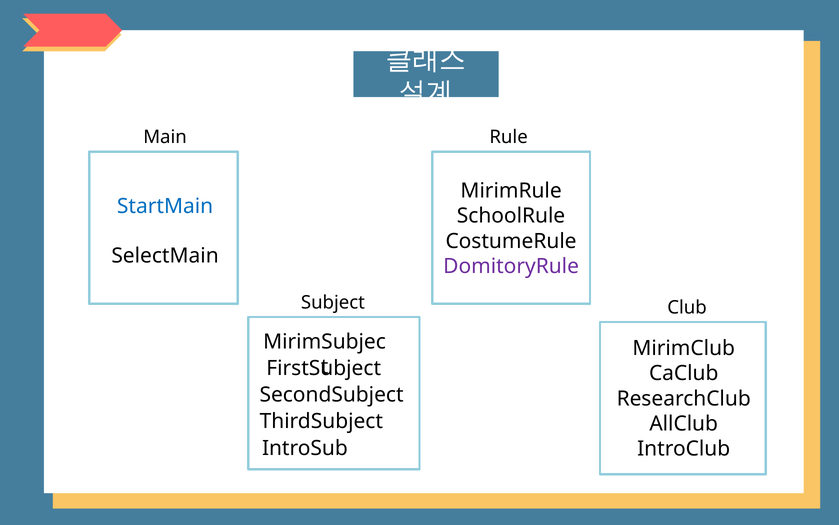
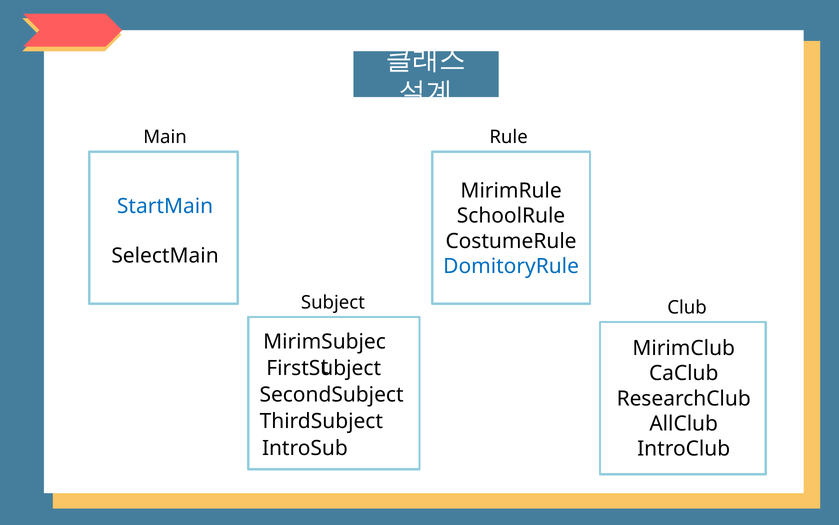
DomitoryRule colour: purple -> blue (511, 266)
